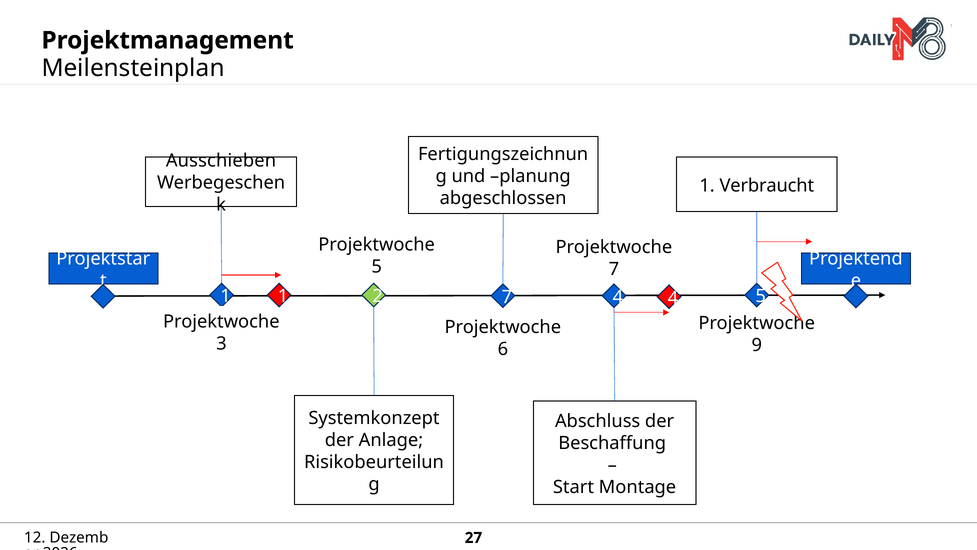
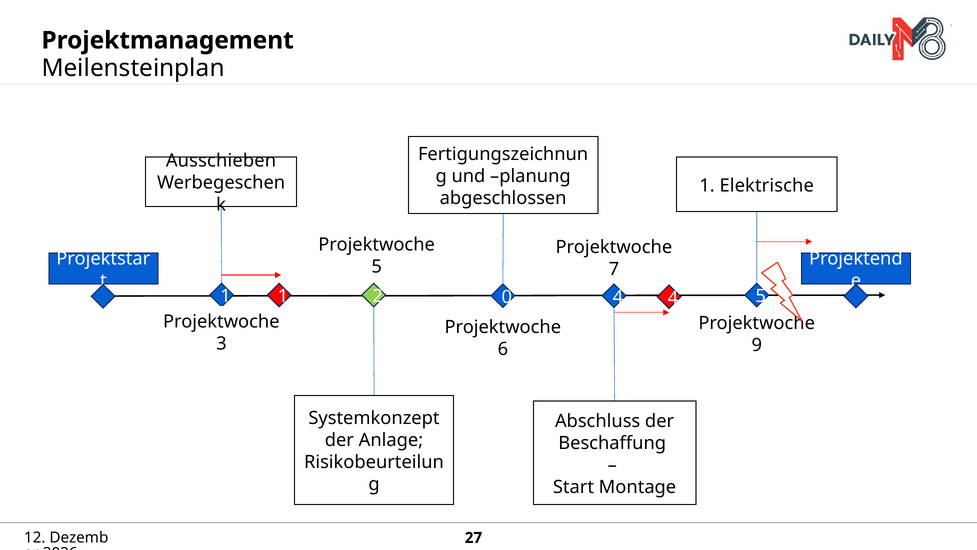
Verbraucht: Verbraucht -> Elektrische (767, 185)
2 7: 7 -> 0 (507, 297)
